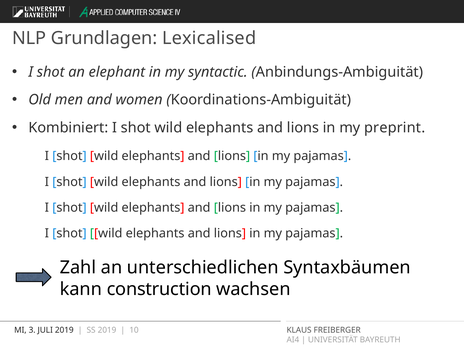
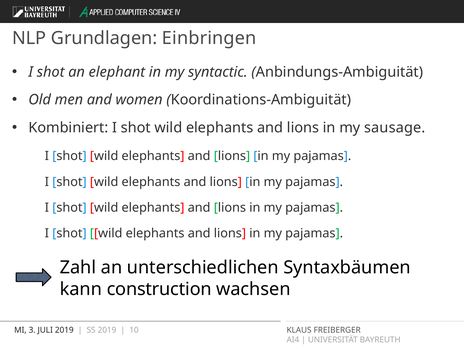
Lexicalised: Lexicalised -> Einbringen (209, 38)
preprint: preprint -> sausage (395, 128)
